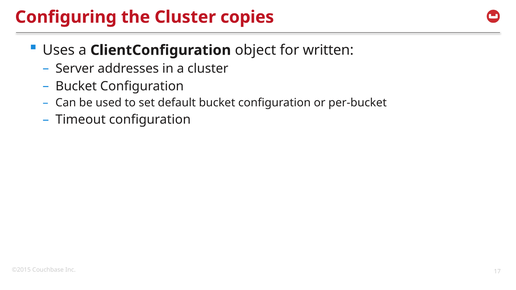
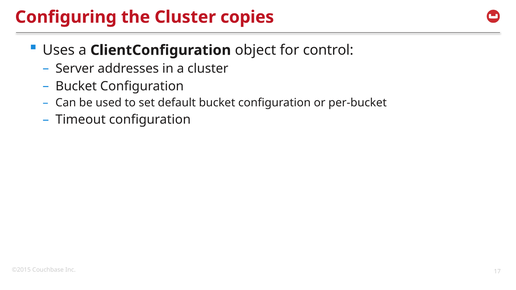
written: written -> control (328, 50)
